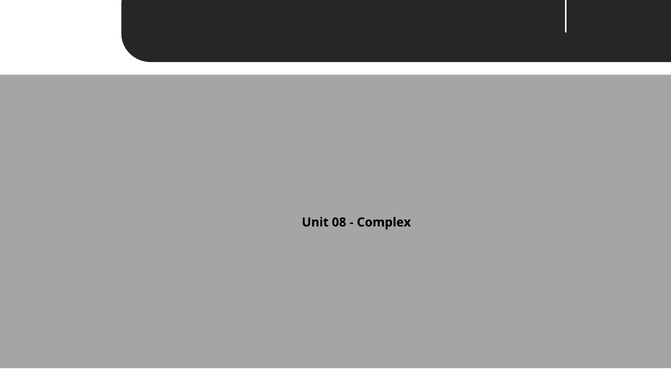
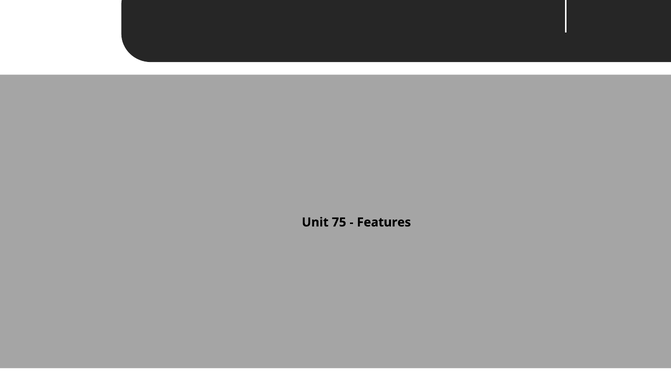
08: 08 -> 75 (339, 223)
Complex: Complex -> Features (384, 223)
